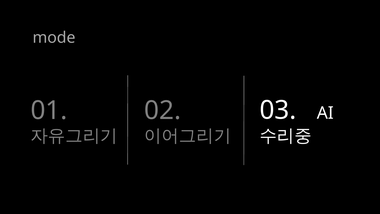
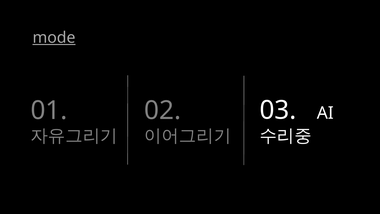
mode underline: none -> present (54, 38)
